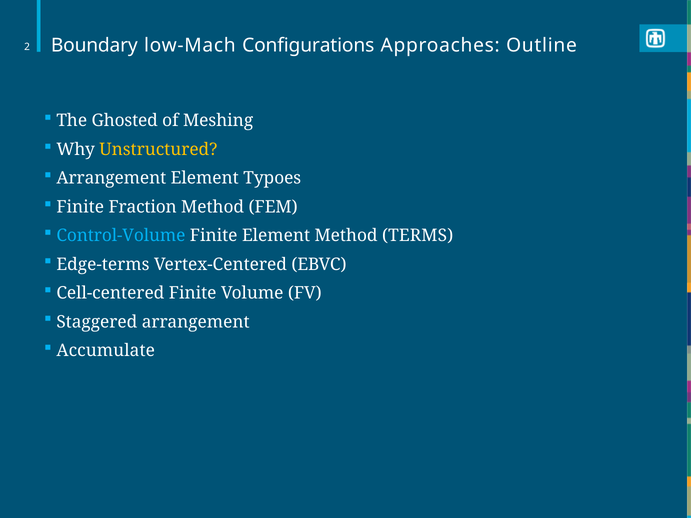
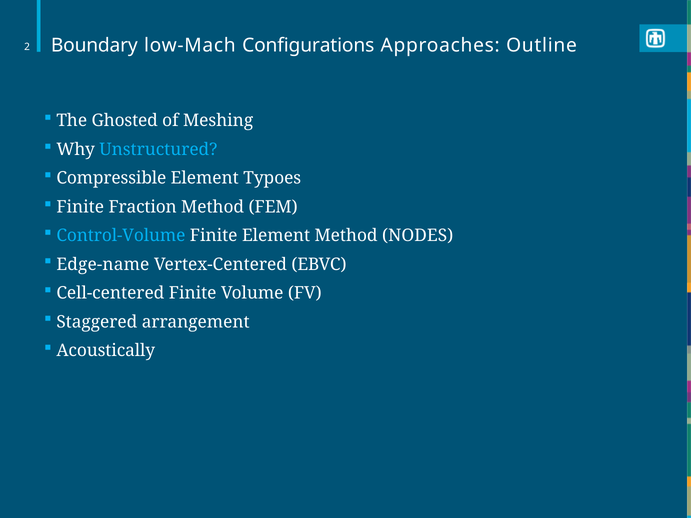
Unstructured colour: yellow -> light blue (158, 149)
Arrangement: Arrangement -> Compressible (111, 178)
TERMS: TERMS -> NODES (418, 236)
Edge-terms: Edge-terms -> Edge-name (103, 264)
Accumulate: Accumulate -> Acoustically (106, 351)
